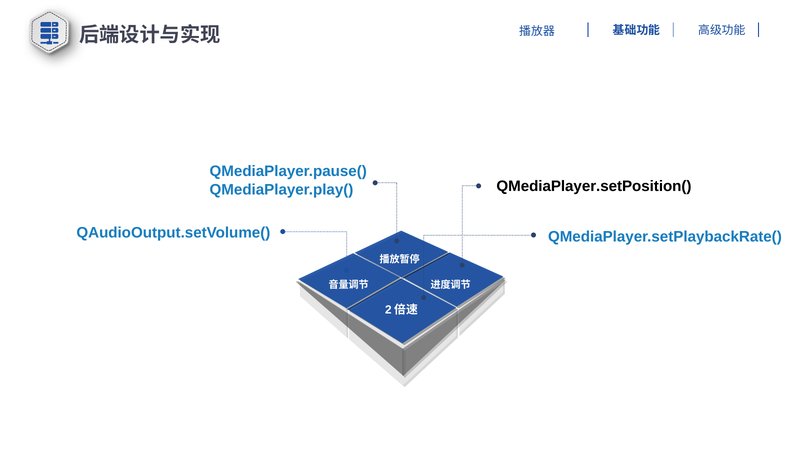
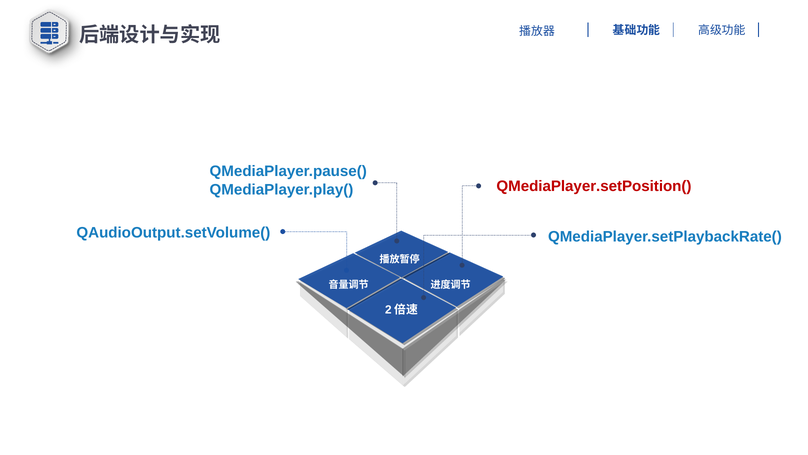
QMediaPlayer.setPosition( colour: black -> red (594, 186)
